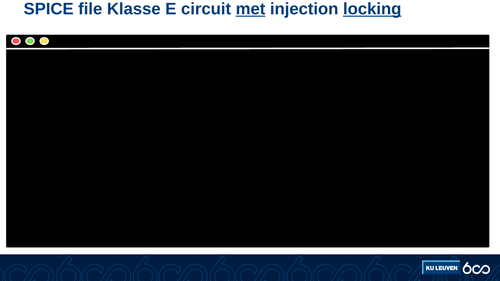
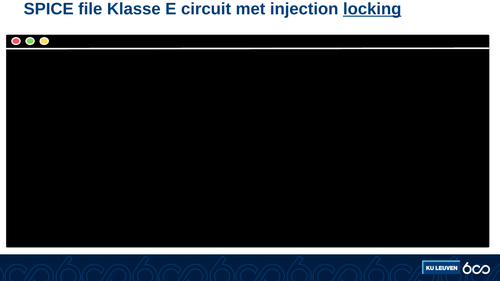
met underline: present -> none (251, 9)
